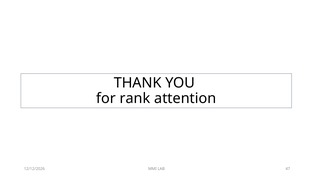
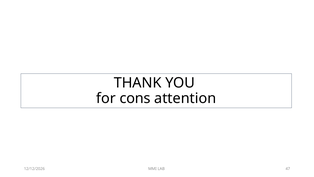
rank: rank -> cons (135, 98)
